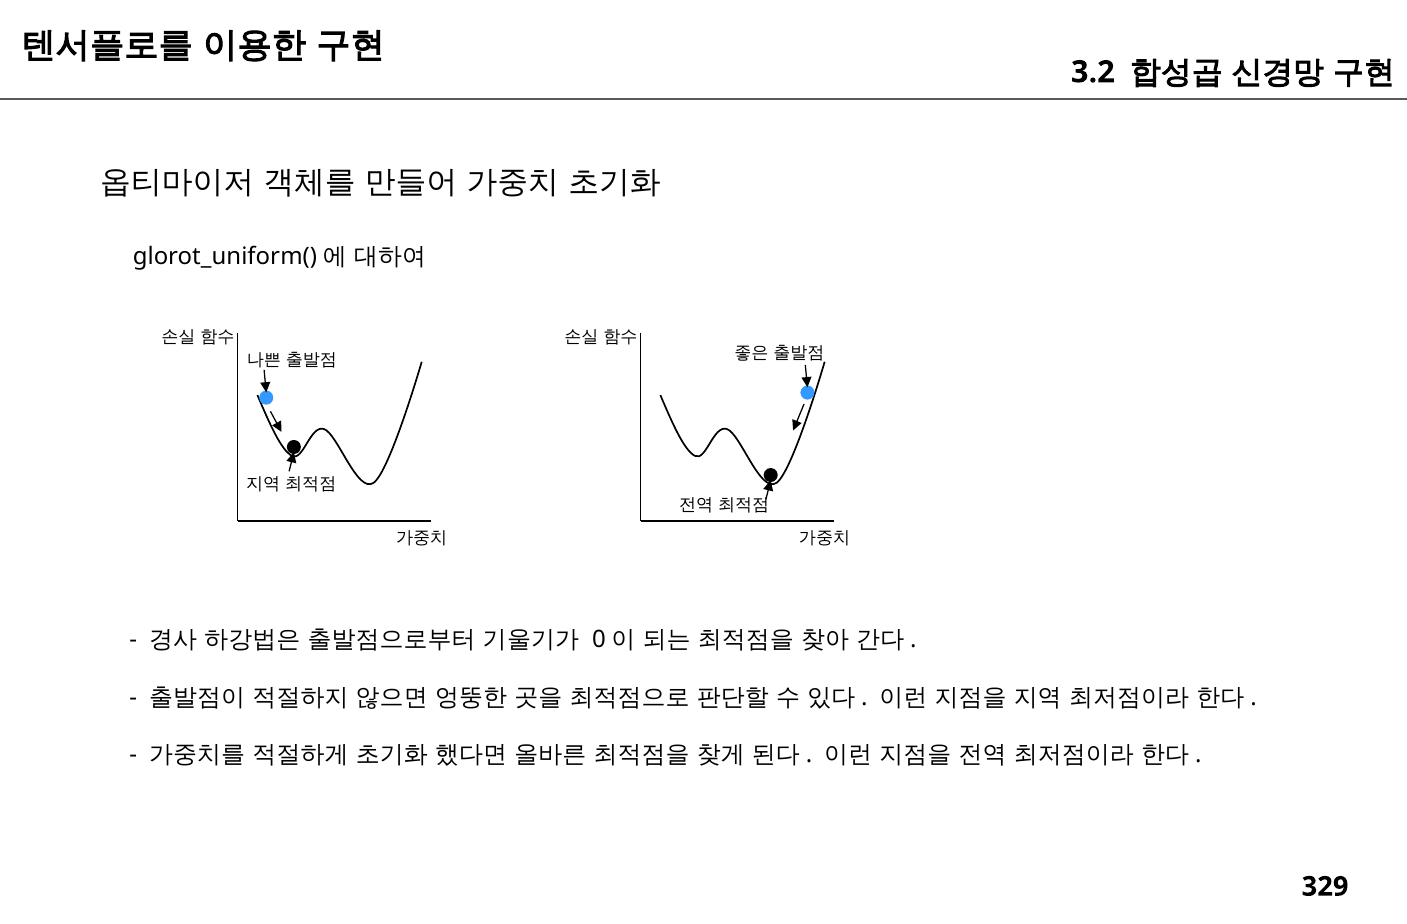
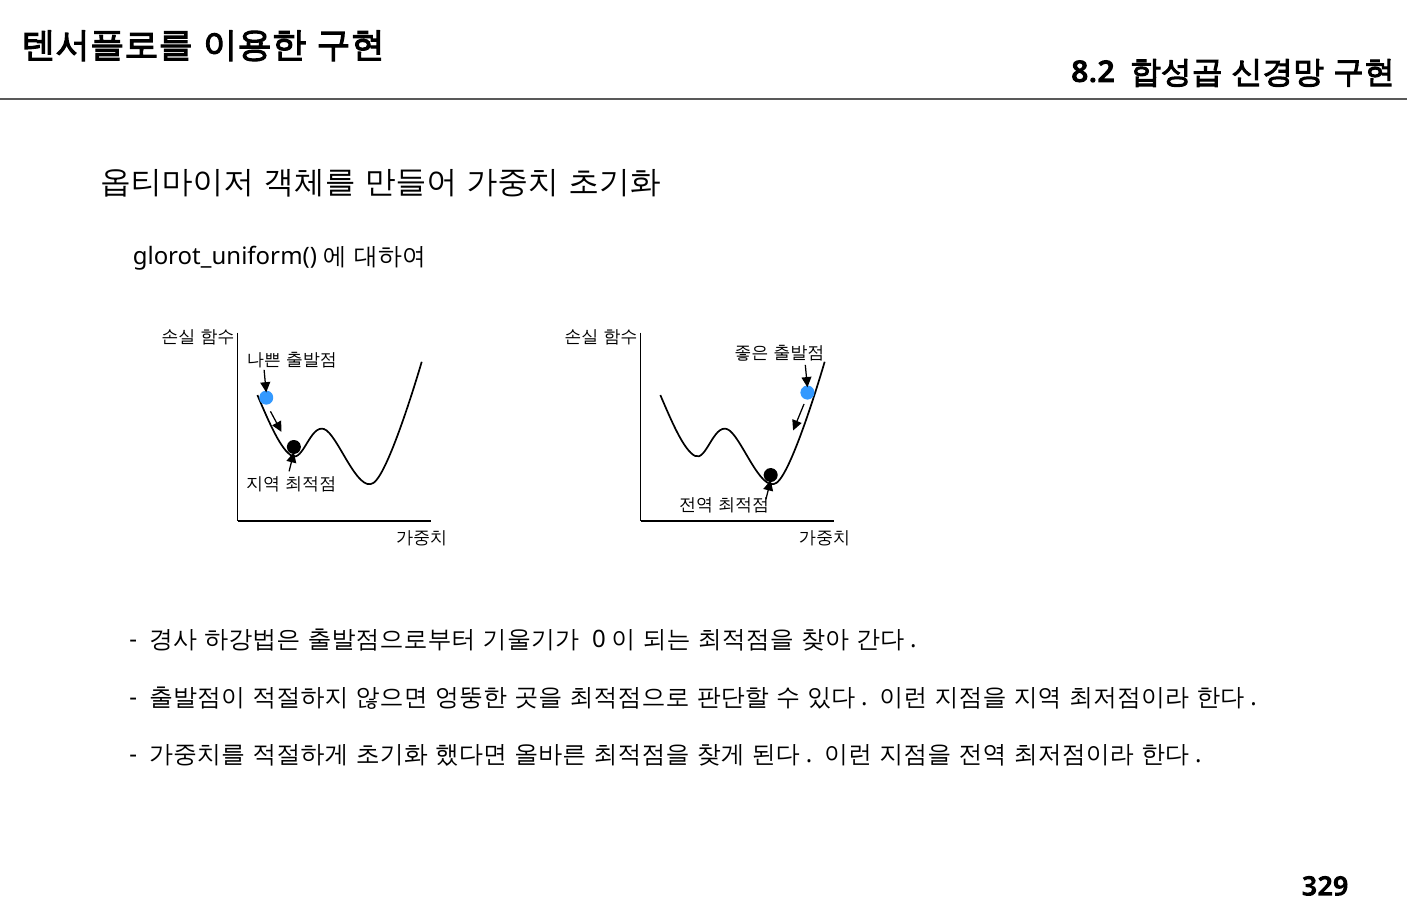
3.2: 3.2 -> 8.2 (1093, 72)
